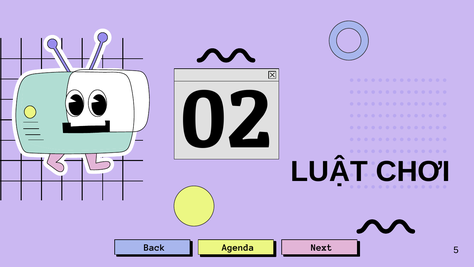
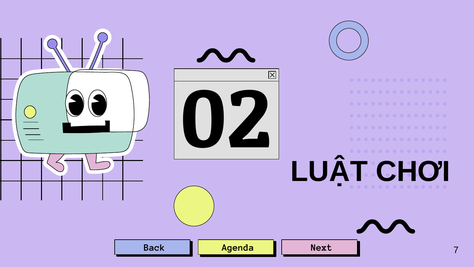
5: 5 -> 7 (456, 250)
